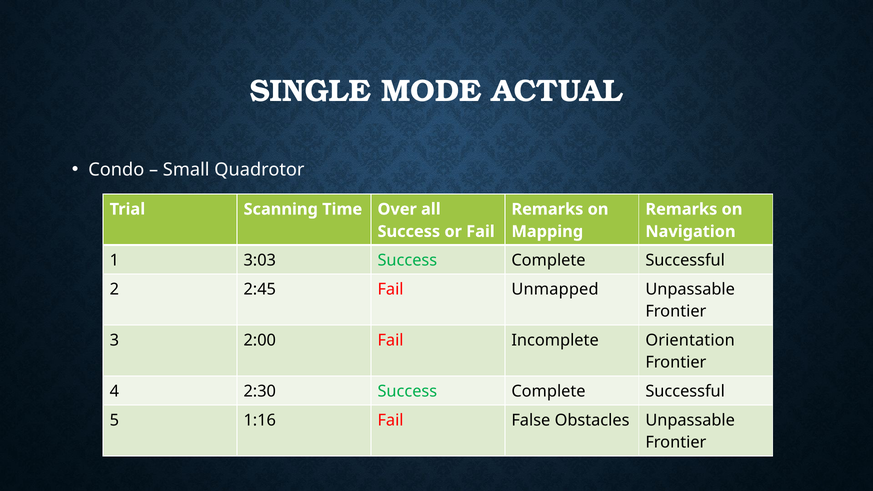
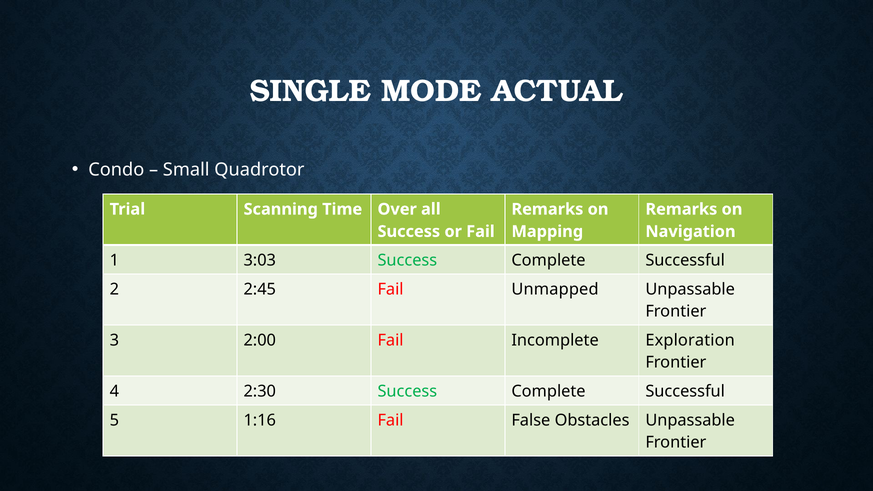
Orientation: Orientation -> Exploration (690, 340)
